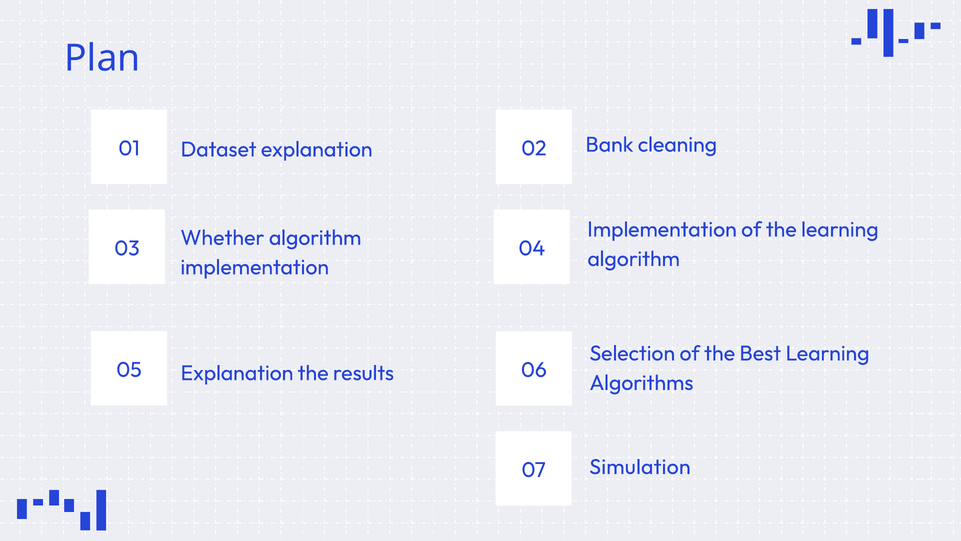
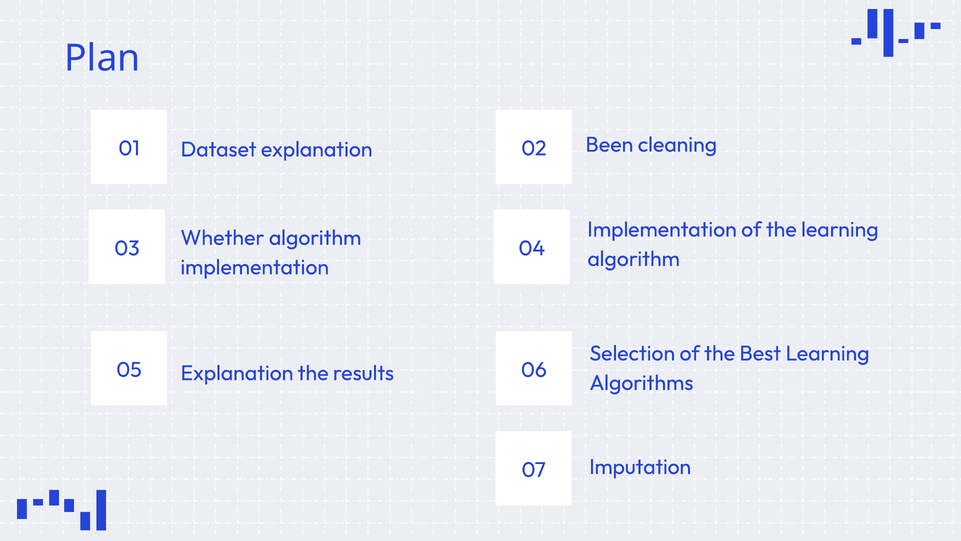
Bank: Bank -> Been (609, 145)
Simulation: Simulation -> Imputation (640, 467)
